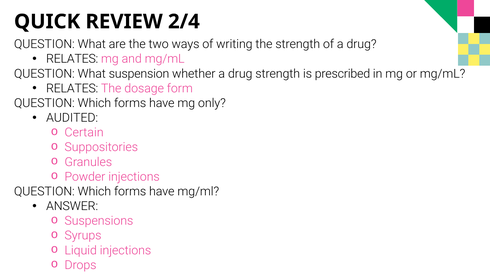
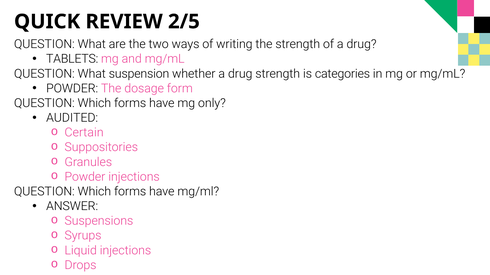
2/4: 2/4 -> 2/5 (184, 22)
RELATES: RELATES -> TABLETS (72, 59)
prescribed: prescribed -> categories (342, 74)
RELATES: RELATES -> POWDER (72, 89)
